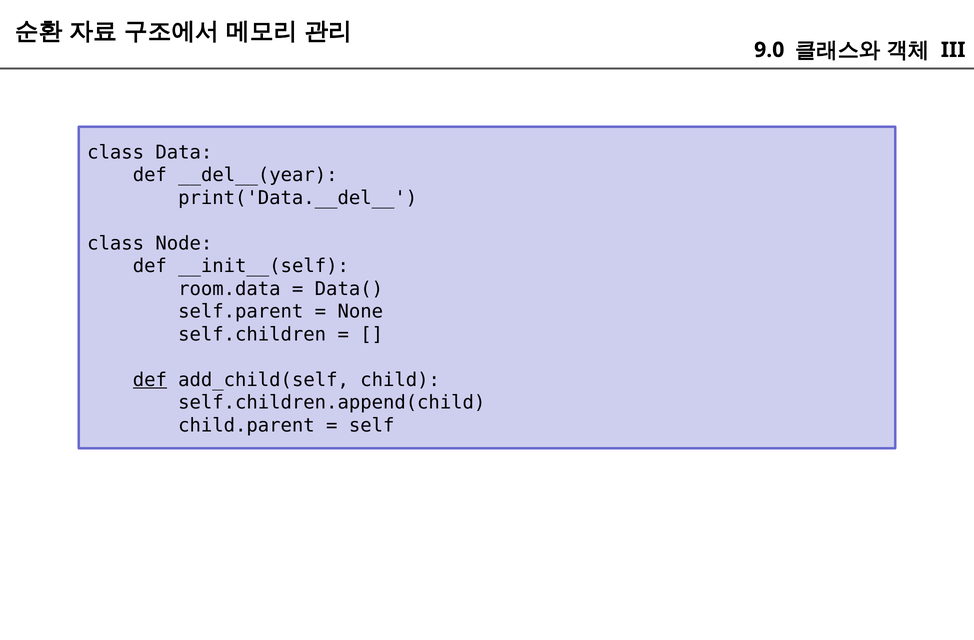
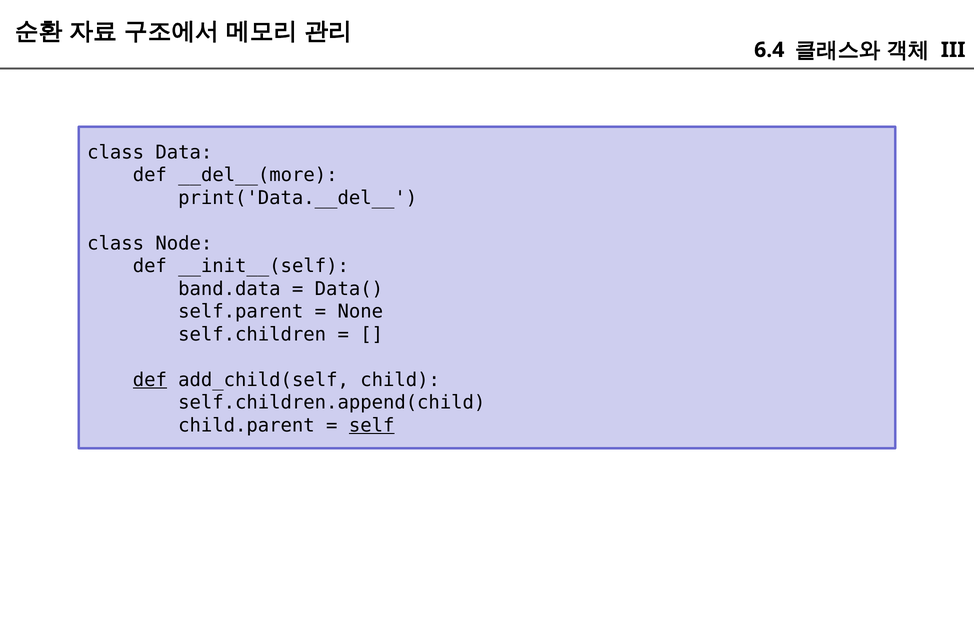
9.0: 9.0 -> 6.4 (769, 50)
__del__(year: __del__(year -> __del__(more (258, 175)
room.data: room.data -> band.data (229, 289)
self underline: none -> present (372, 425)
